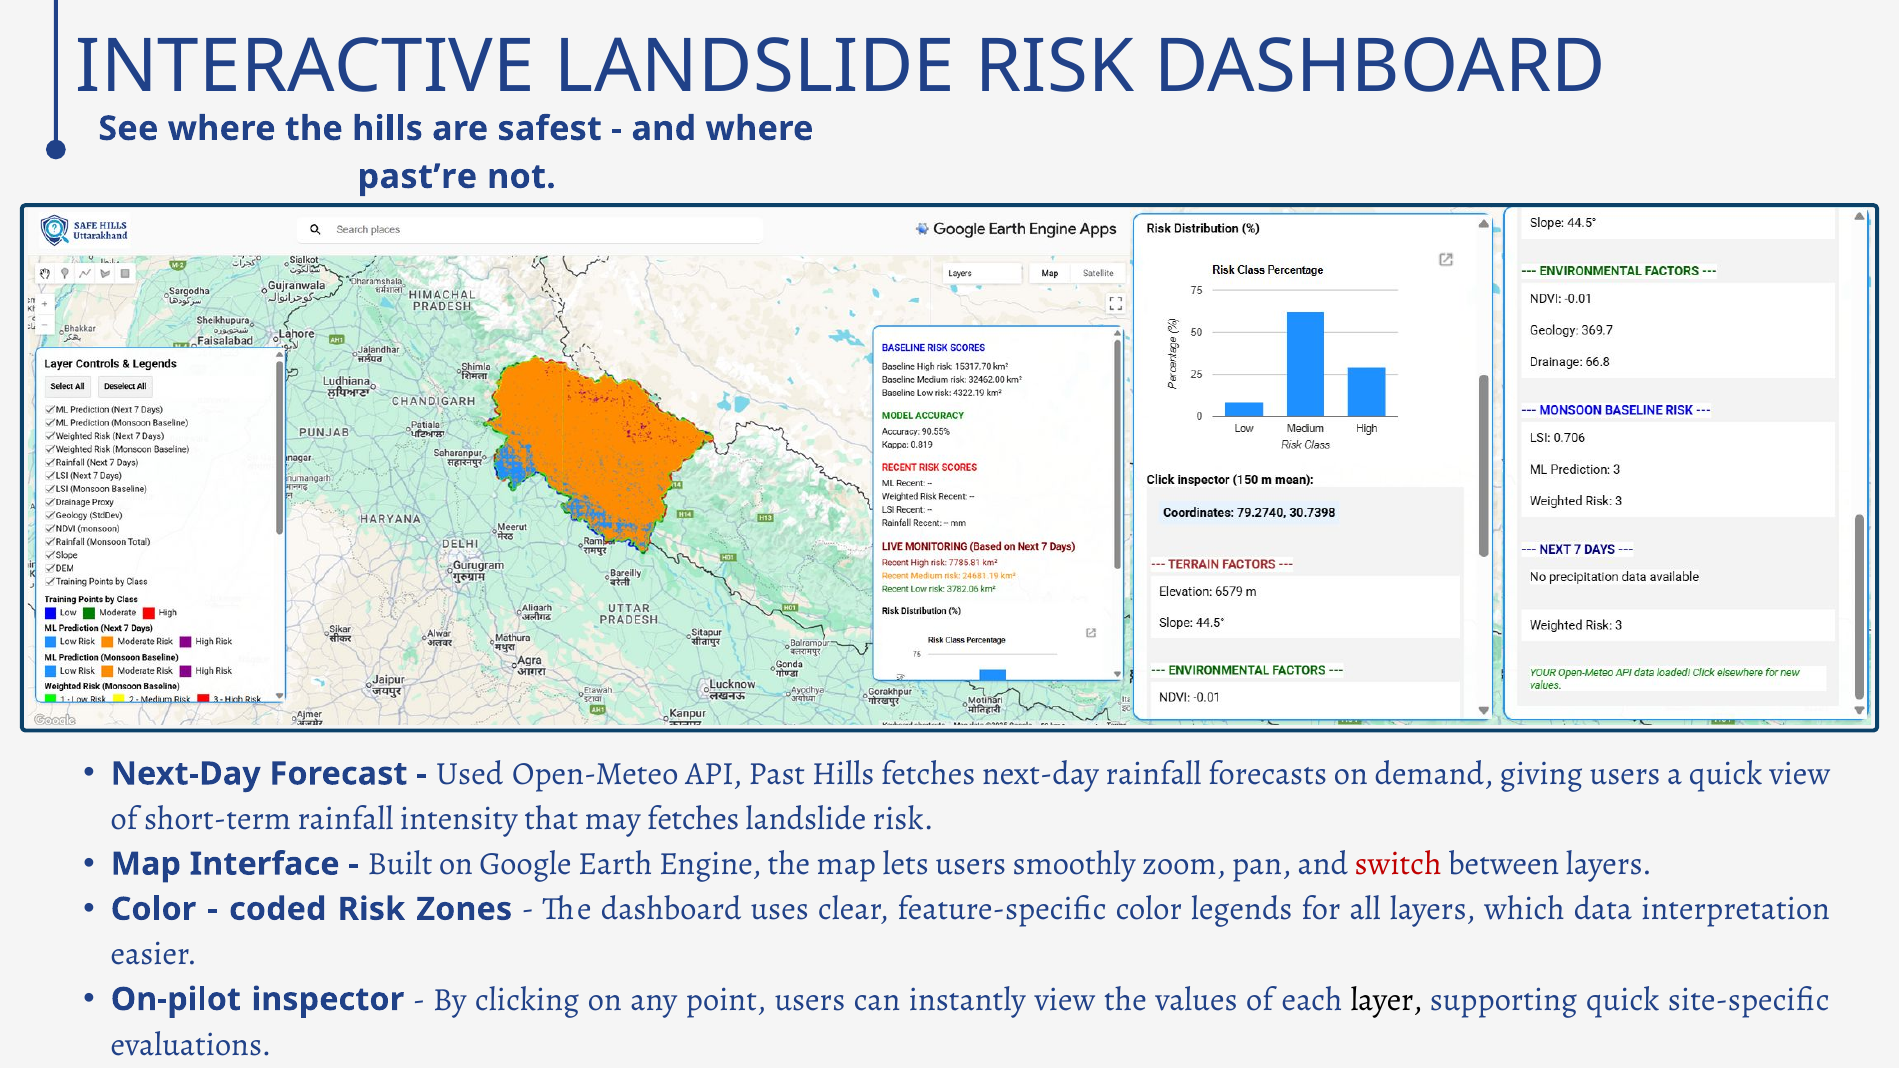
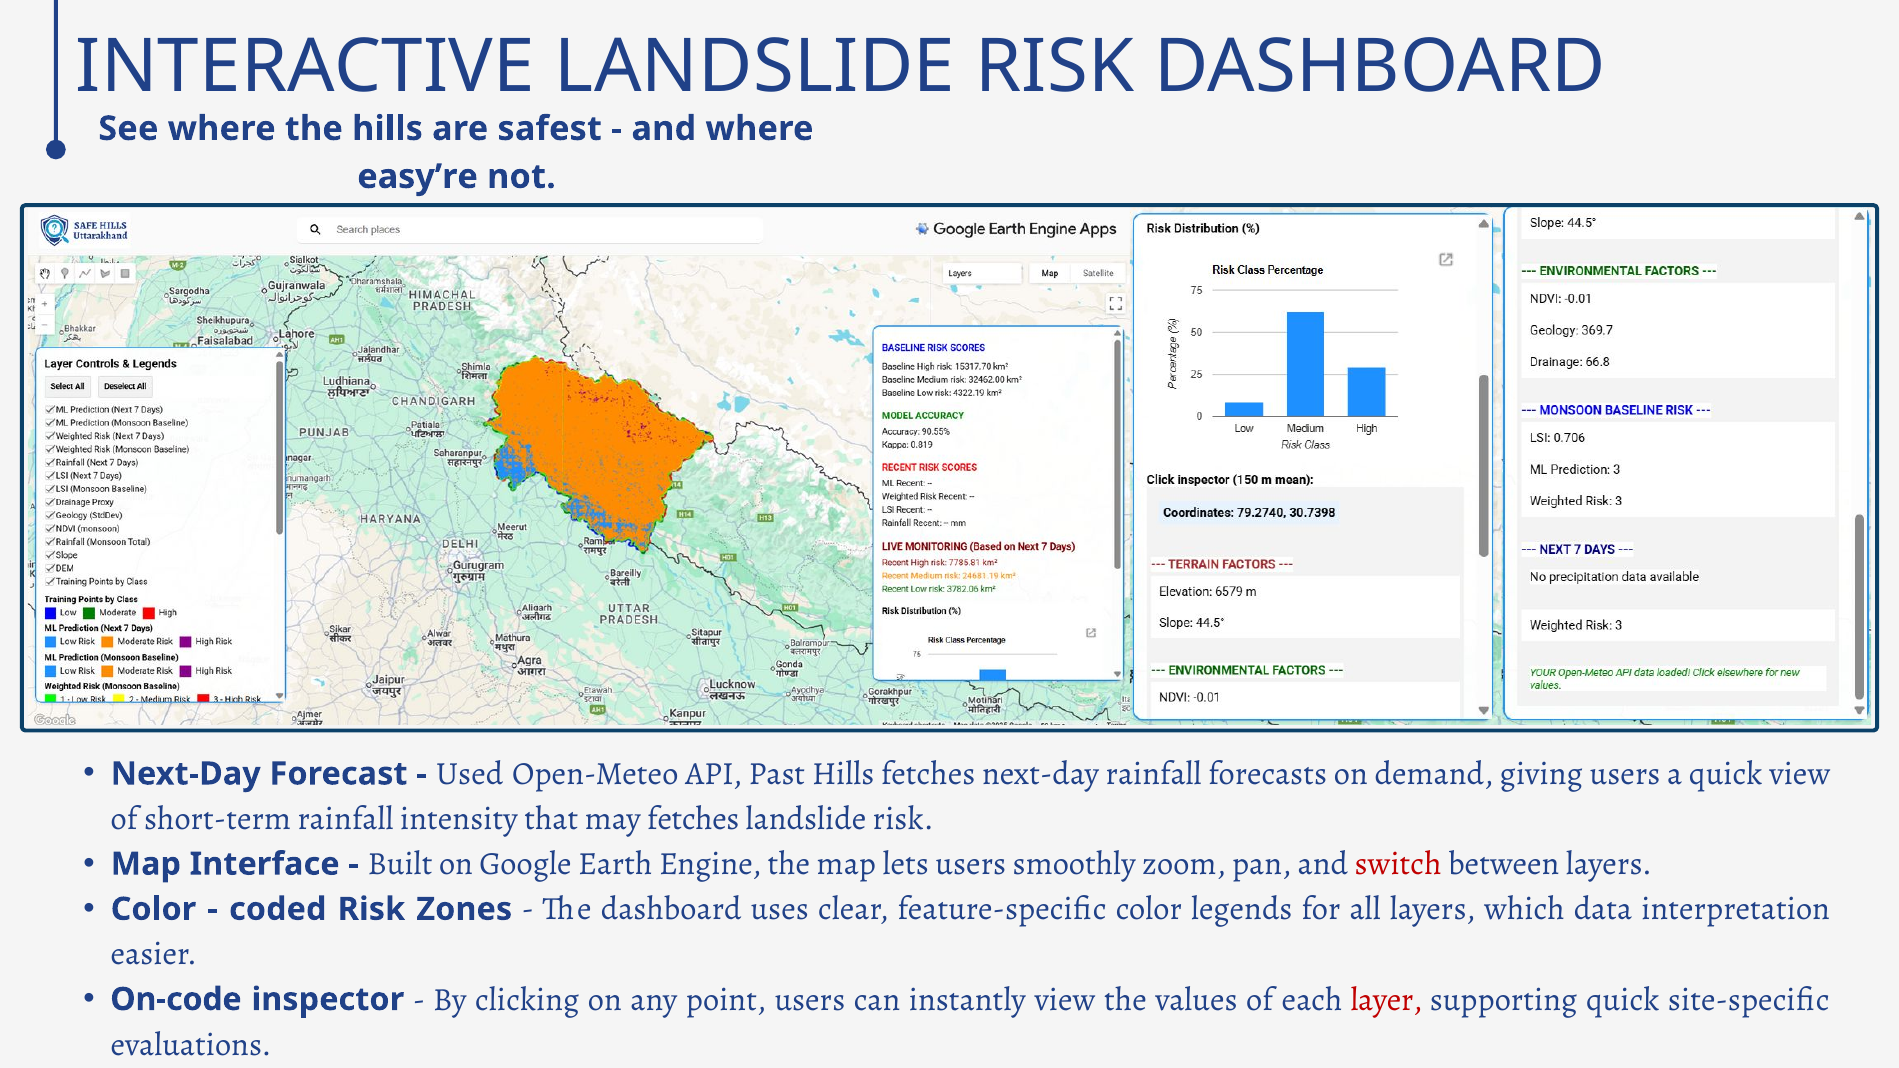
past’re: past’re -> easy’re (418, 177)
On-pilot: On-pilot -> On-code (176, 1000)
layer colour: black -> red (1387, 1000)
